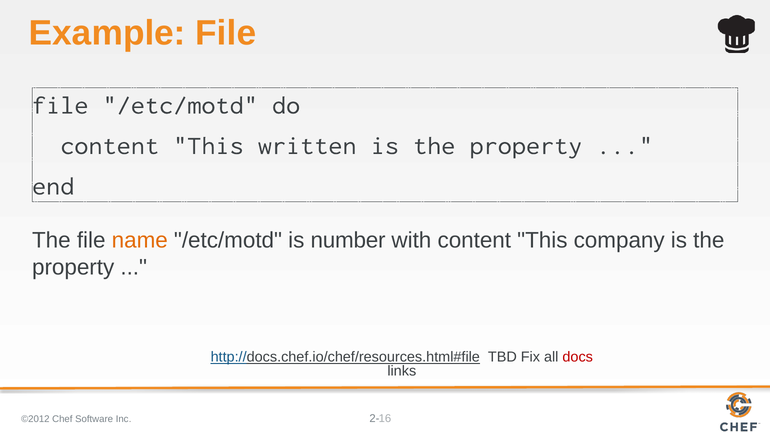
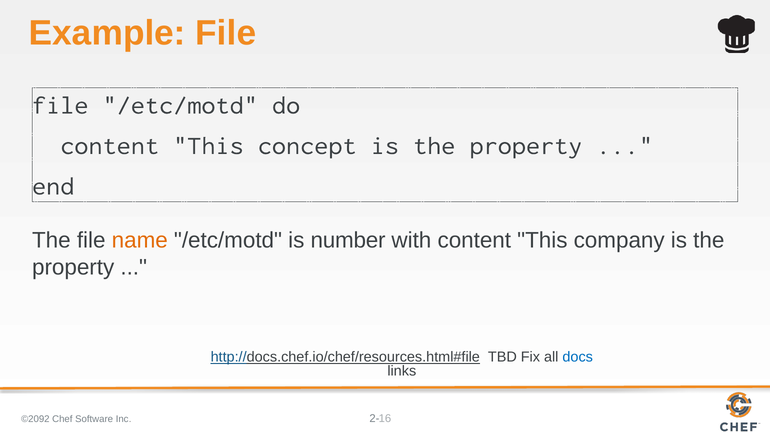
written: written -> concept (307, 146)
docs colour: red -> blue (578, 357)
©2012: ©2012 -> ©2092 (35, 419)
